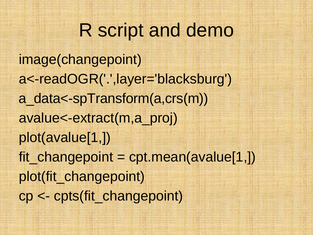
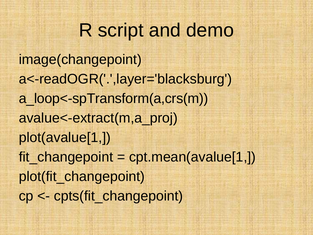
a_data<-spTransform(a,crs(m: a_data<-spTransform(a,crs(m -> a_loop<-spTransform(a,crs(m (114, 98)
